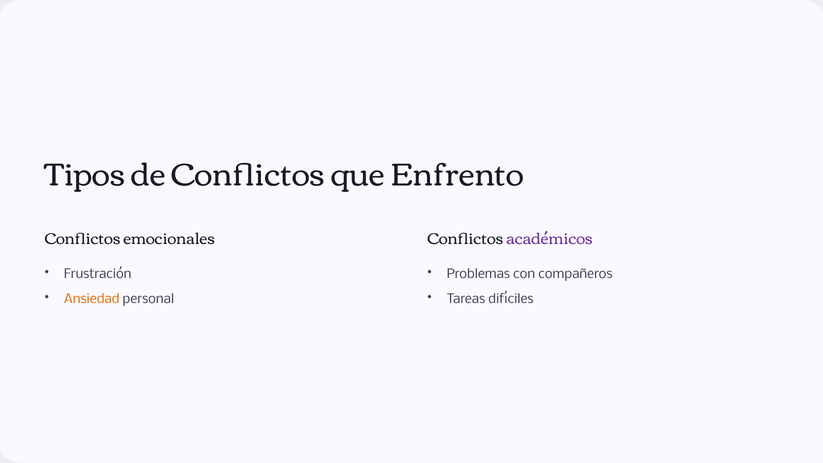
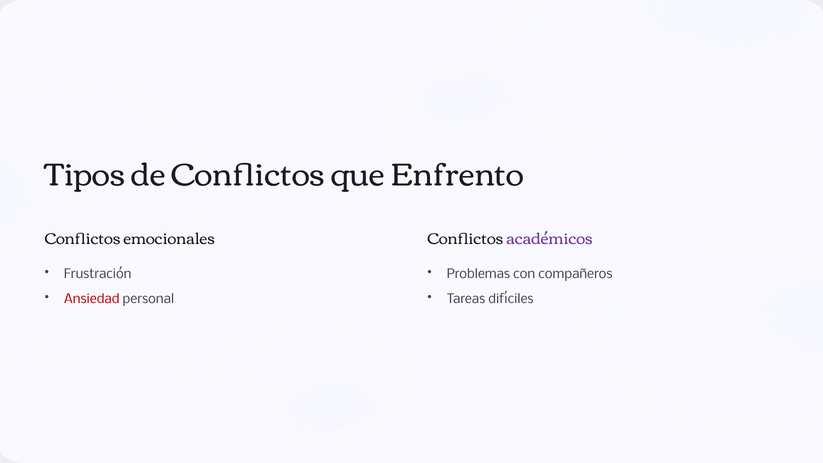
Ansiedad colour: orange -> red (92, 299)
